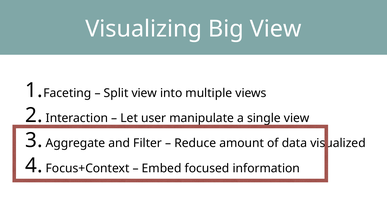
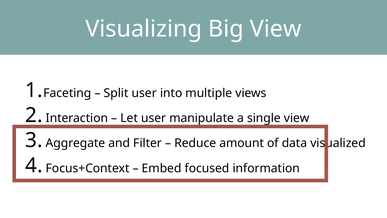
Split view: view -> user (144, 93)
